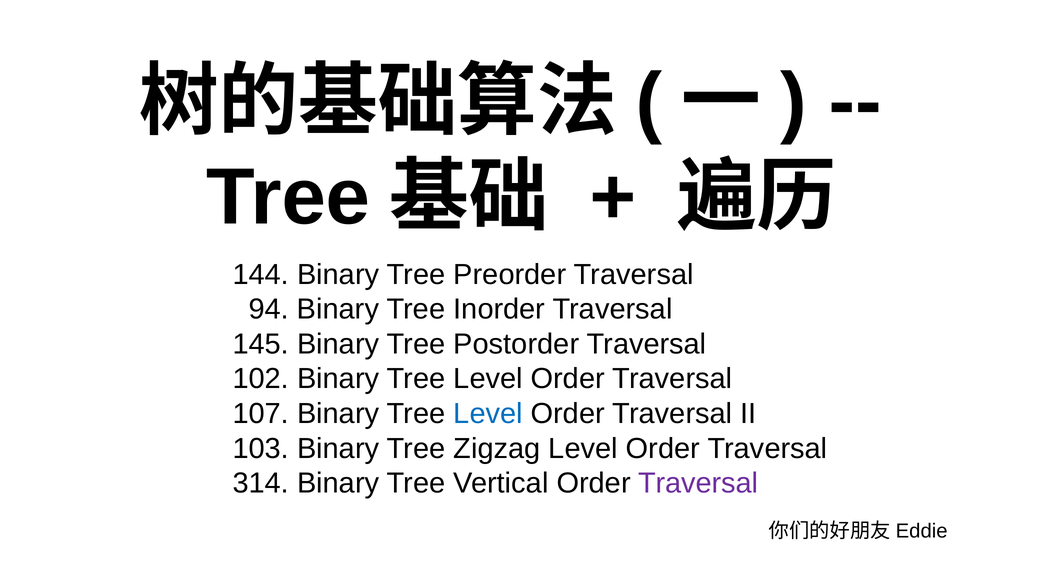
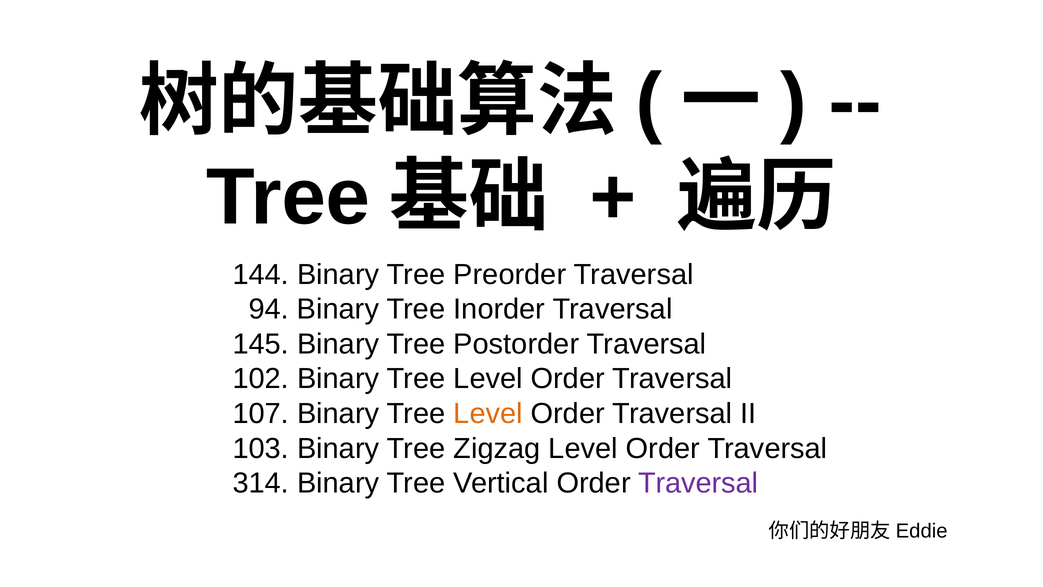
Level colour: blue -> orange (488, 414)
